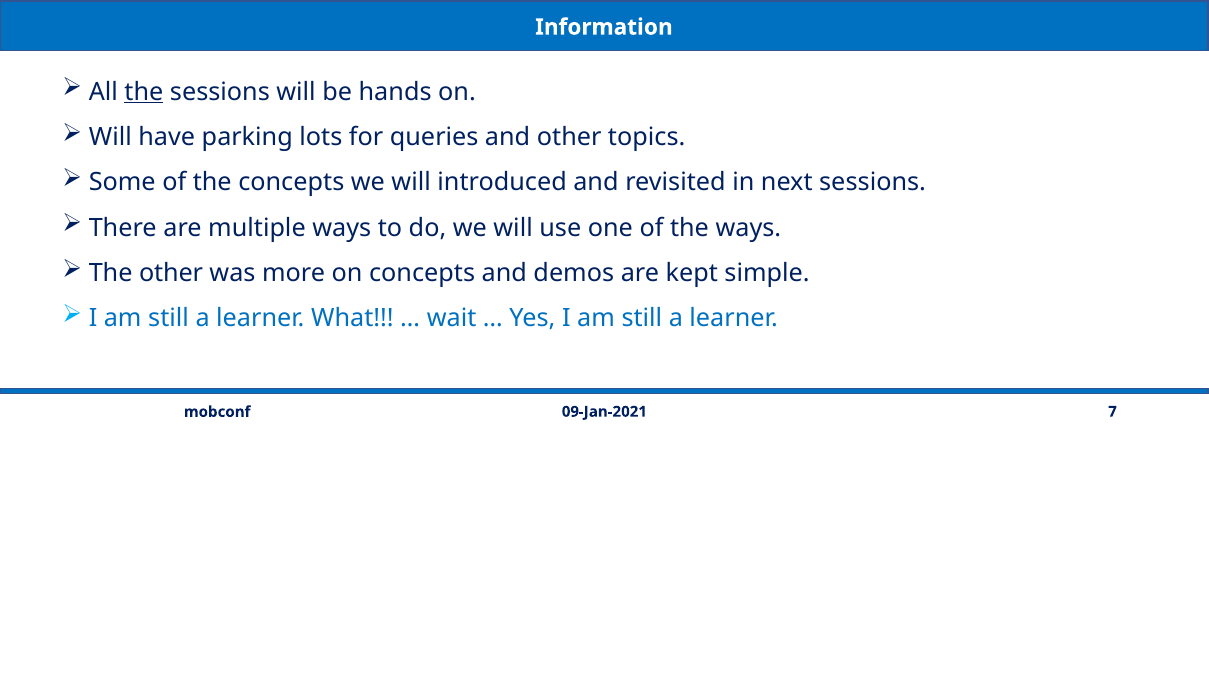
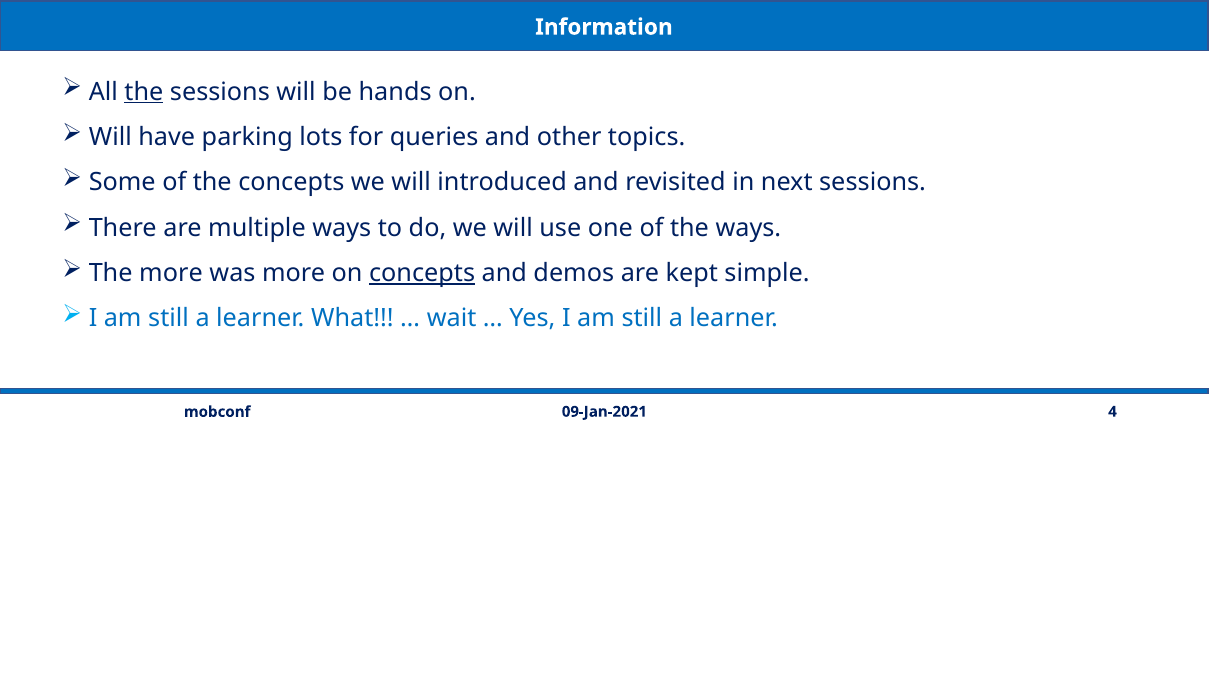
The other: other -> more (171, 273)
concepts underline: none -> present (422, 273)
7: 7 -> 4 (1113, 412)
